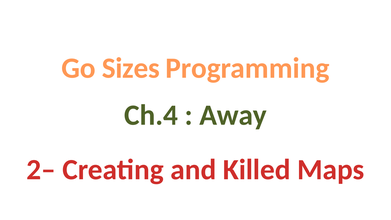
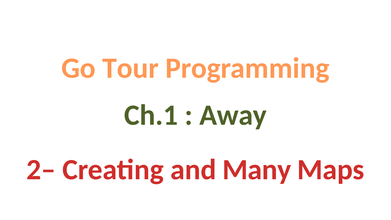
Sizes: Sizes -> Tour (131, 68)
Ch.4: Ch.4 -> Ch.1 (151, 115)
Killed: Killed -> Many (257, 170)
